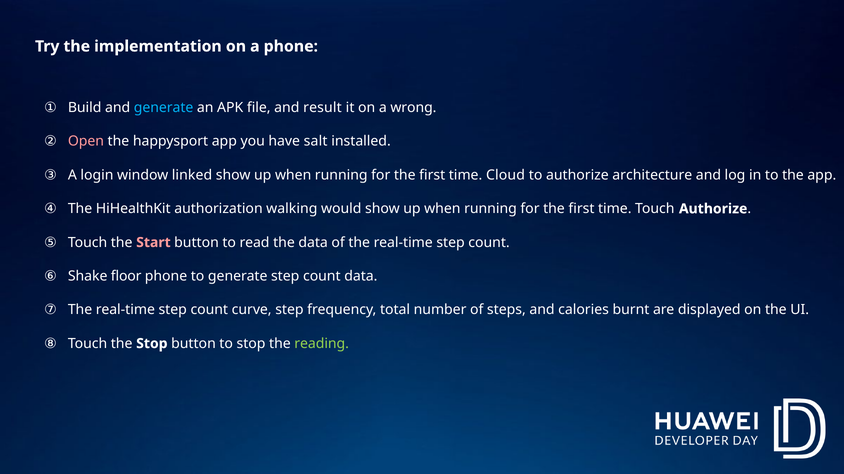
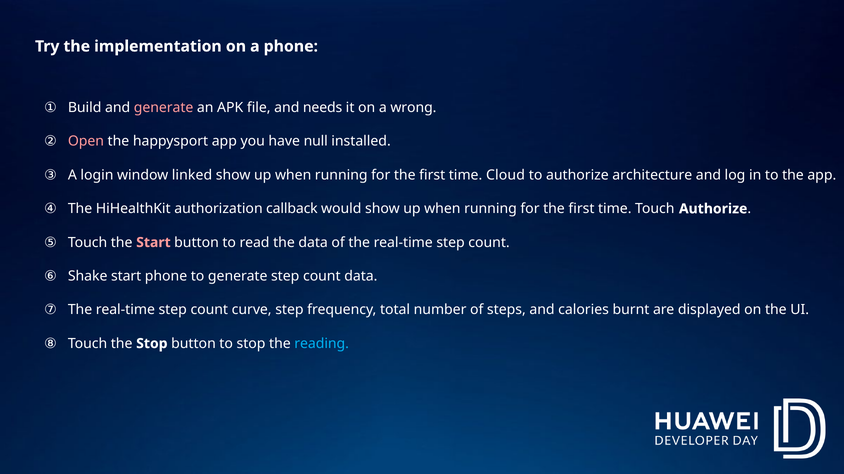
generate colour: light blue -> pink (164, 108)
result: result -> needs (323, 108)
salt: salt -> null (316, 142)
walking: walking -> callback (292, 209)
Shake floor: floor -> start (126, 277)
reading colour: light green -> light blue (322, 344)
